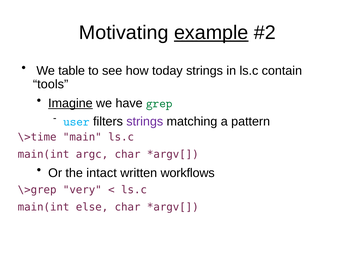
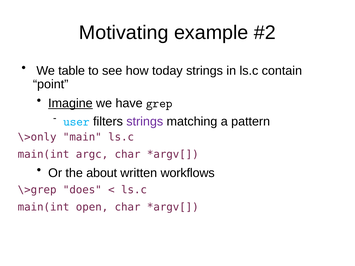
example underline: present -> none (211, 33)
tools: tools -> point (51, 84)
grep colour: green -> black (159, 103)
\>time: \>time -> \>only (37, 137)
intact: intact -> about (102, 173)
very: very -> does (82, 190)
else: else -> open (92, 207)
